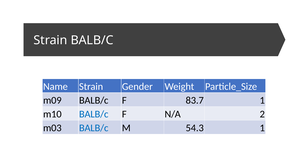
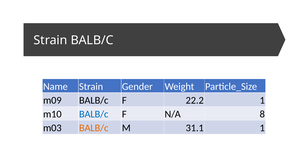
83.7: 83.7 -> 22.2 (195, 100)
2: 2 -> 8 (262, 114)
BALB/c colour: blue -> orange (94, 128)
54.3: 54.3 -> 31.1 (195, 128)
